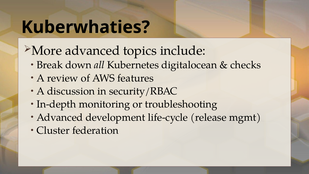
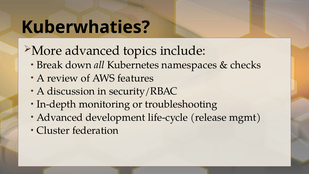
digitalocean: digitalocean -> namespaces (189, 65)
